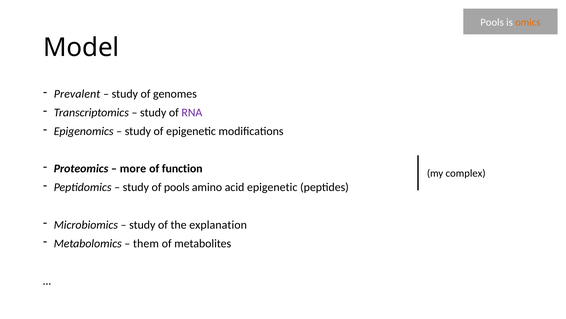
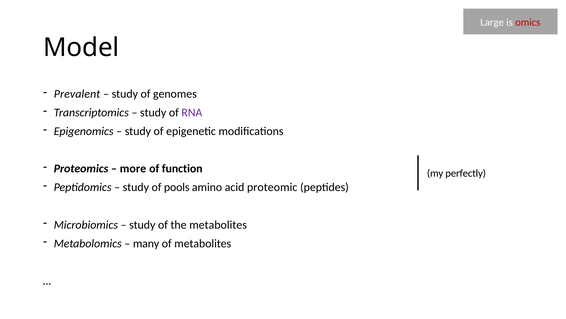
Pools: Pools -> Large (492, 22)
omics colour: orange -> red (528, 22)
complex: complex -> perfectly (466, 173)
acid epigenetic: epigenetic -> proteomic (272, 187)
the explanation: explanation -> metabolites (218, 224)
them: them -> many (146, 243)
